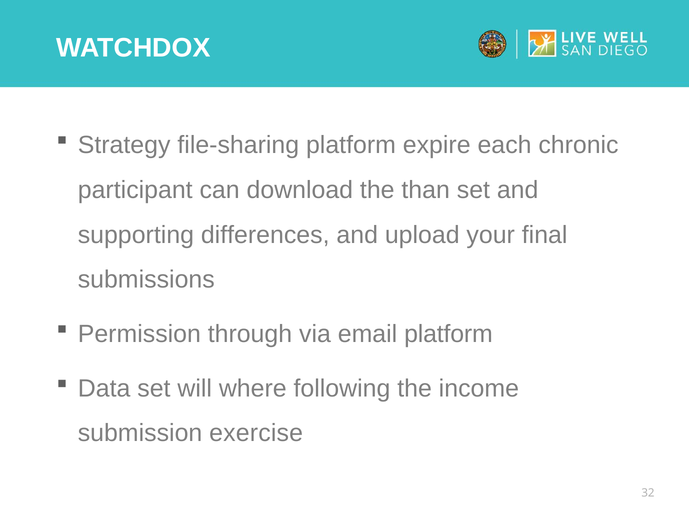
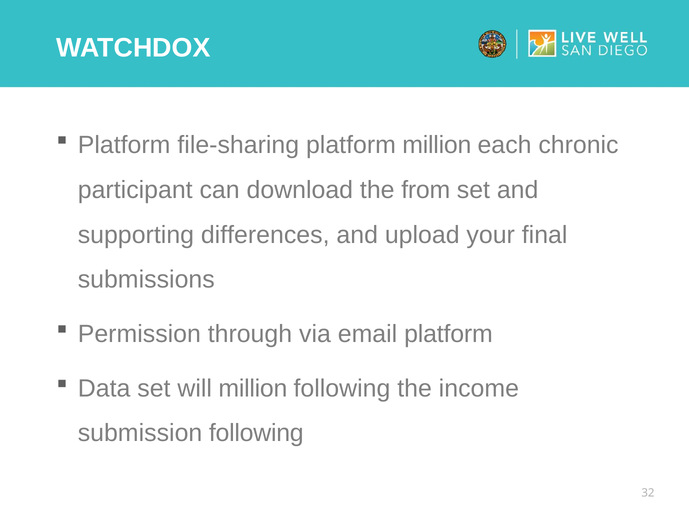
Strategy: Strategy -> Platform (124, 145)
platform expire: expire -> million (437, 145)
than: than -> from (426, 190)
will where: where -> million (253, 388)
submission exercise: exercise -> following (256, 433)
